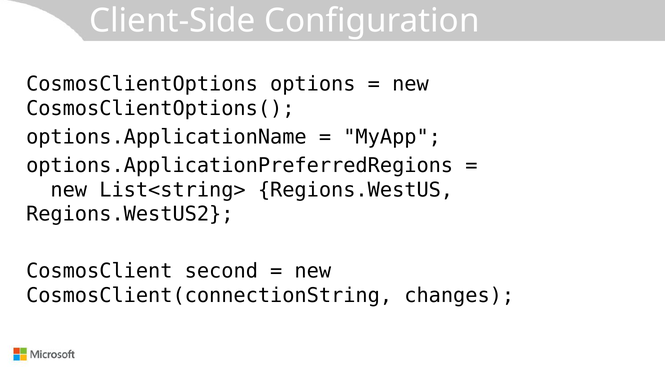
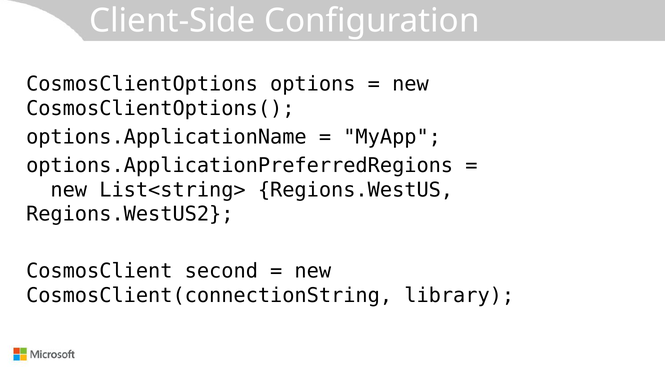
changes: changes -> library (459, 296)
